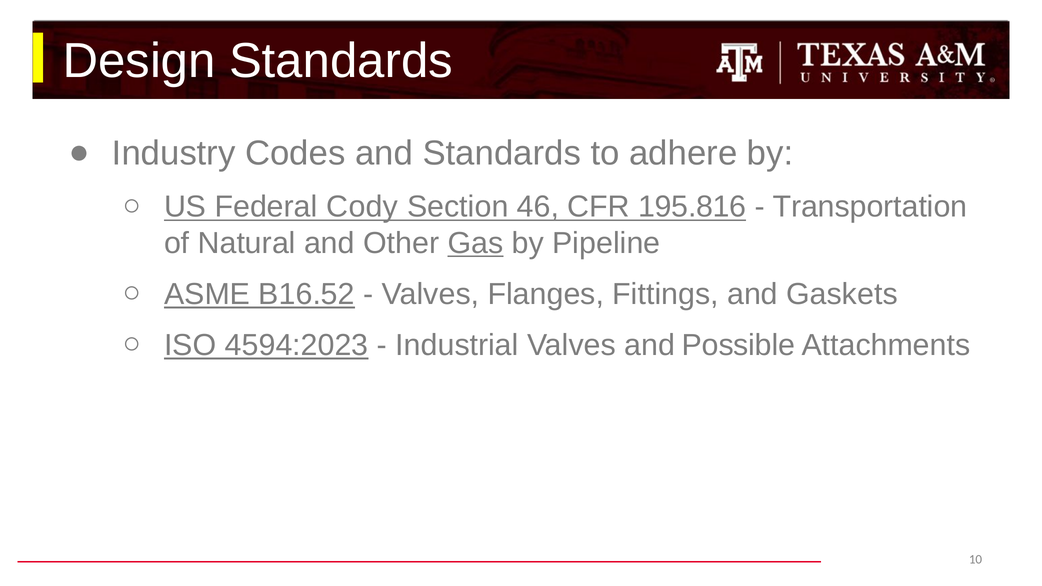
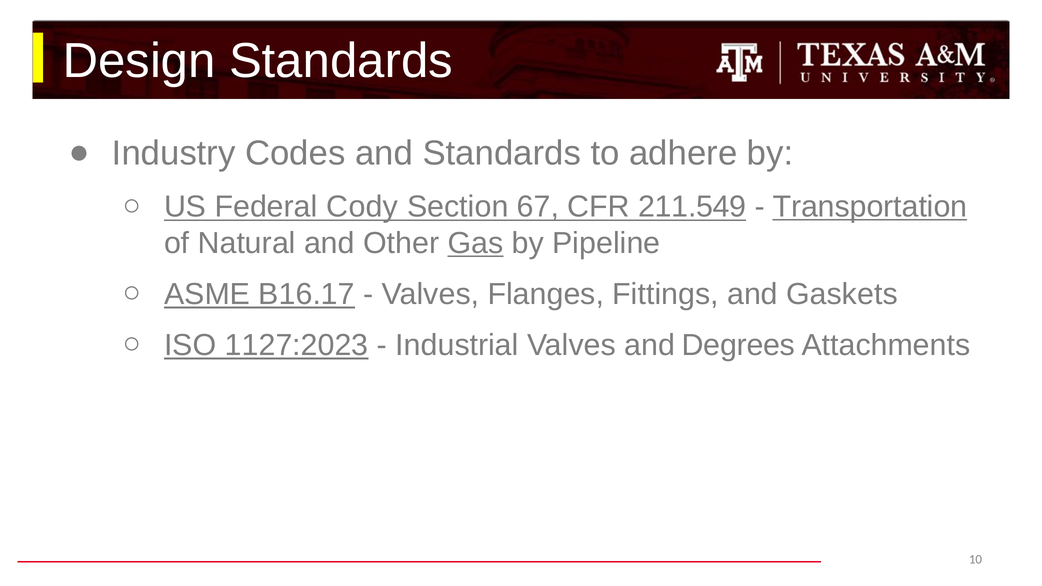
46: 46 -> 67 (538, 207)
195.816: 195.816 -> 211.549 (692, 207)
Transportation underline: none -> present (870, 207)
B16.52: B16.52 -> B16.17 (307, 294)
4594:2023: 4594:2023 -> 1127:2023 (297, 345)
Possible: Possible -> Degrees (738, 345)
